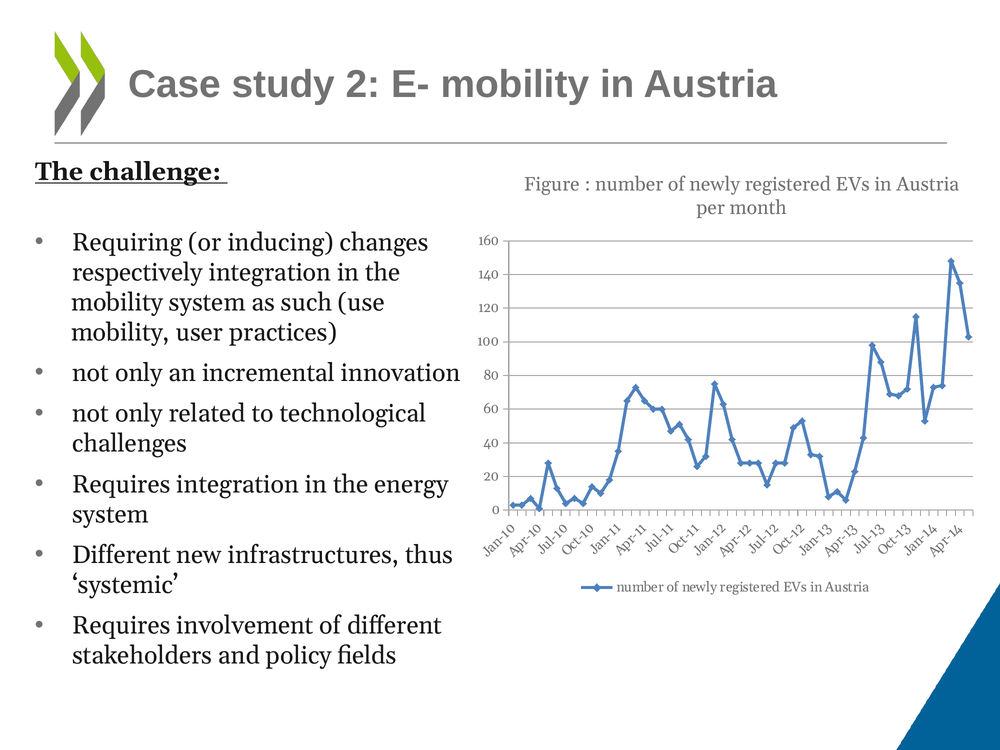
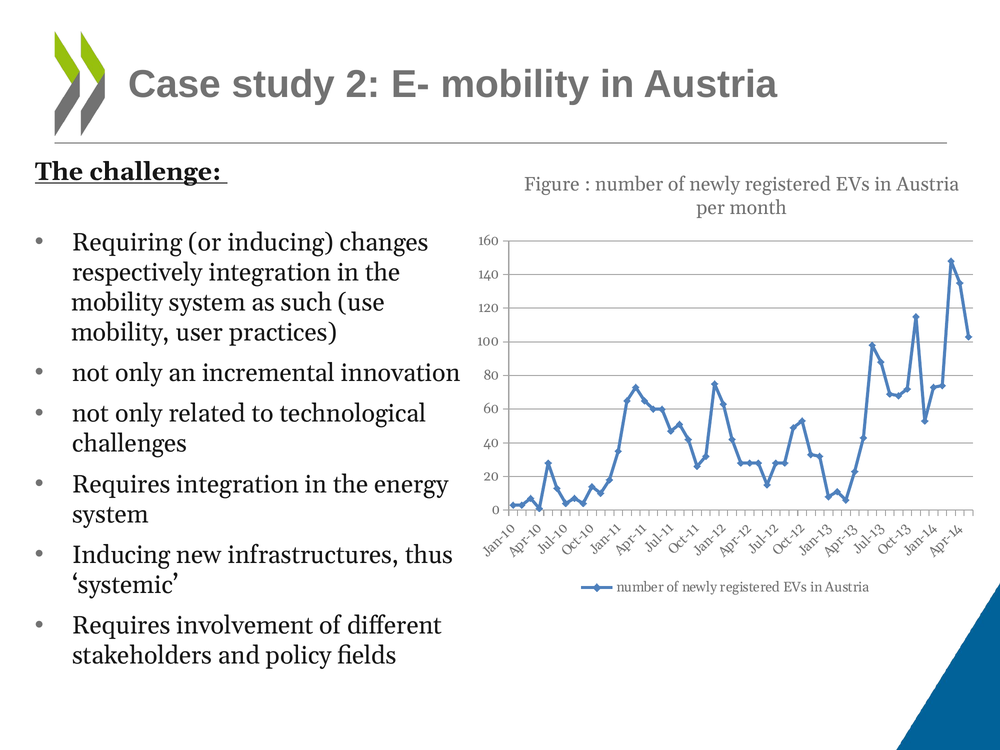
Different: Different -> Inducing (121, 555)
